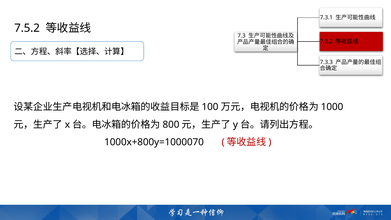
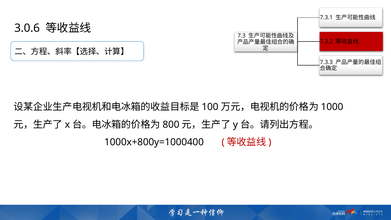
7.5.2: 7.5.2 -> 3.0.6 (27, 28)
1000x+800y=1000070: 1000x+800y=1000070 -> 1000x+800y=1000400 (154, 142)
